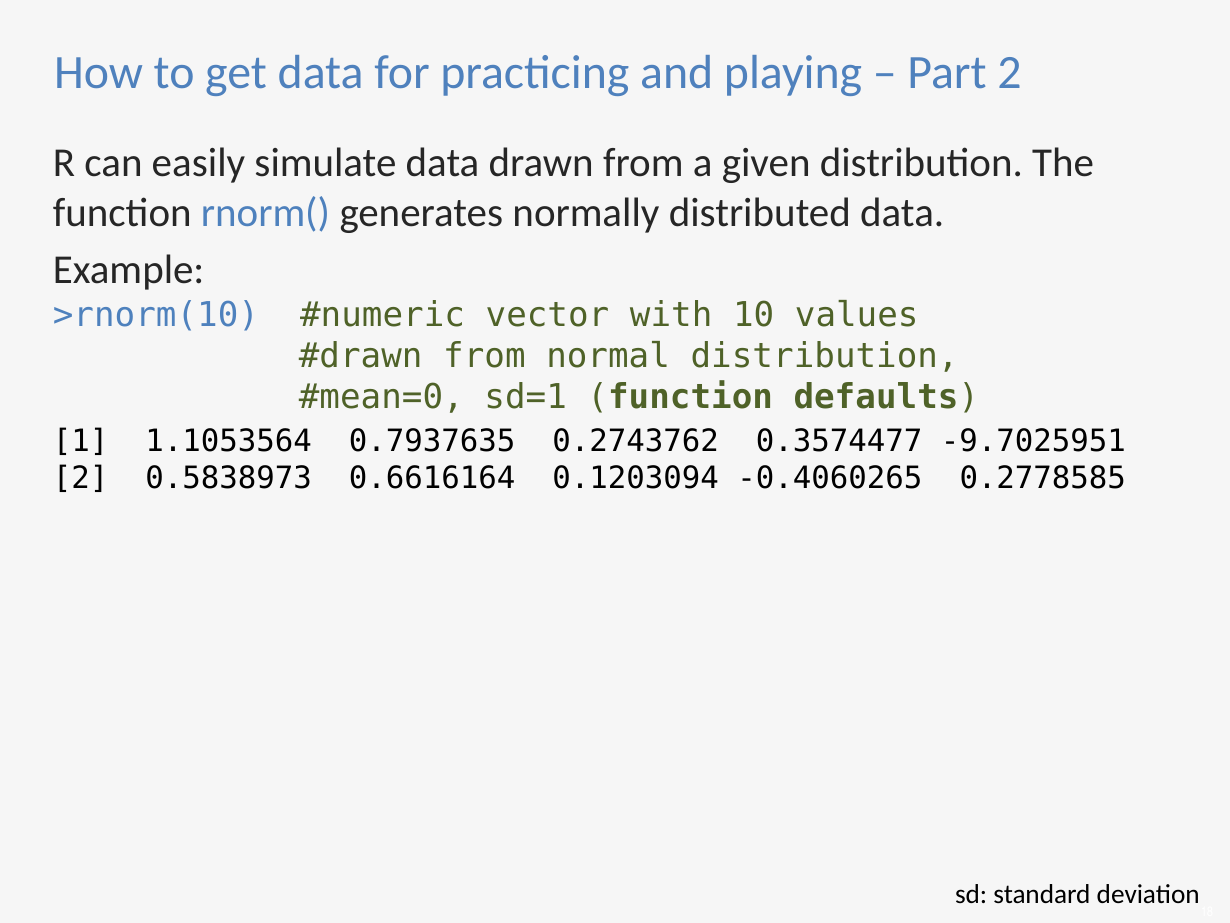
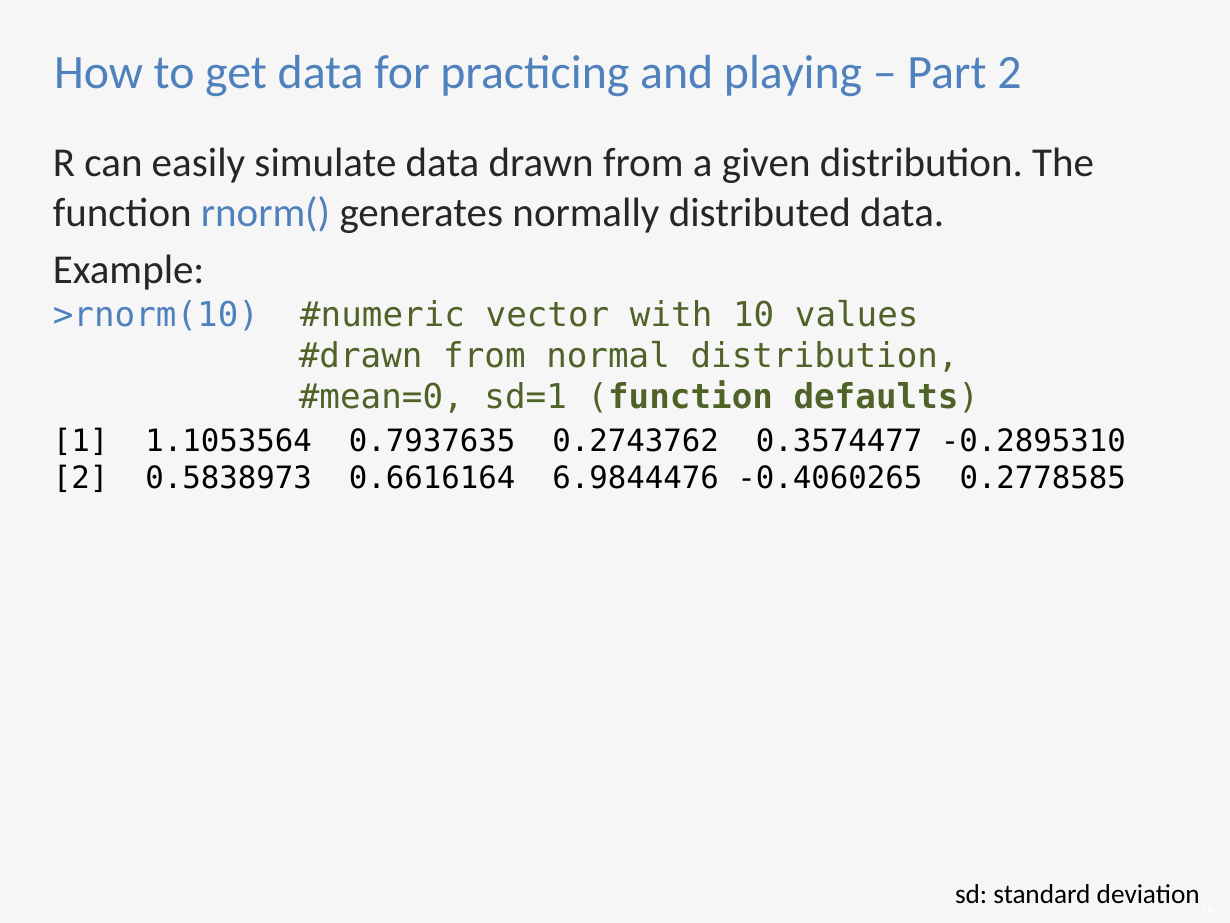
-9.7025951: -9.7025951 -> -0.2895310 (1033, 441)
0.1203094: 0.1203094 -> 6.9844476 (636, 478)
